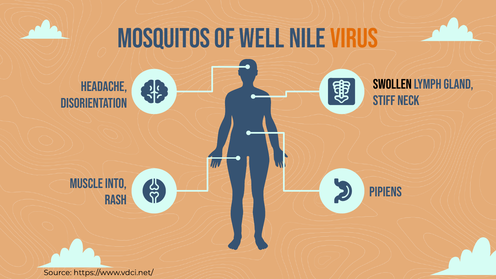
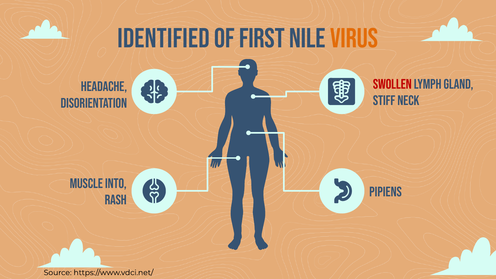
MOSQUITOS: MOSQUITOS -> IDENTIFIED (164, 38)
well: well -> first (262, 38)
Swollen colour: black -> red (392, 84)
